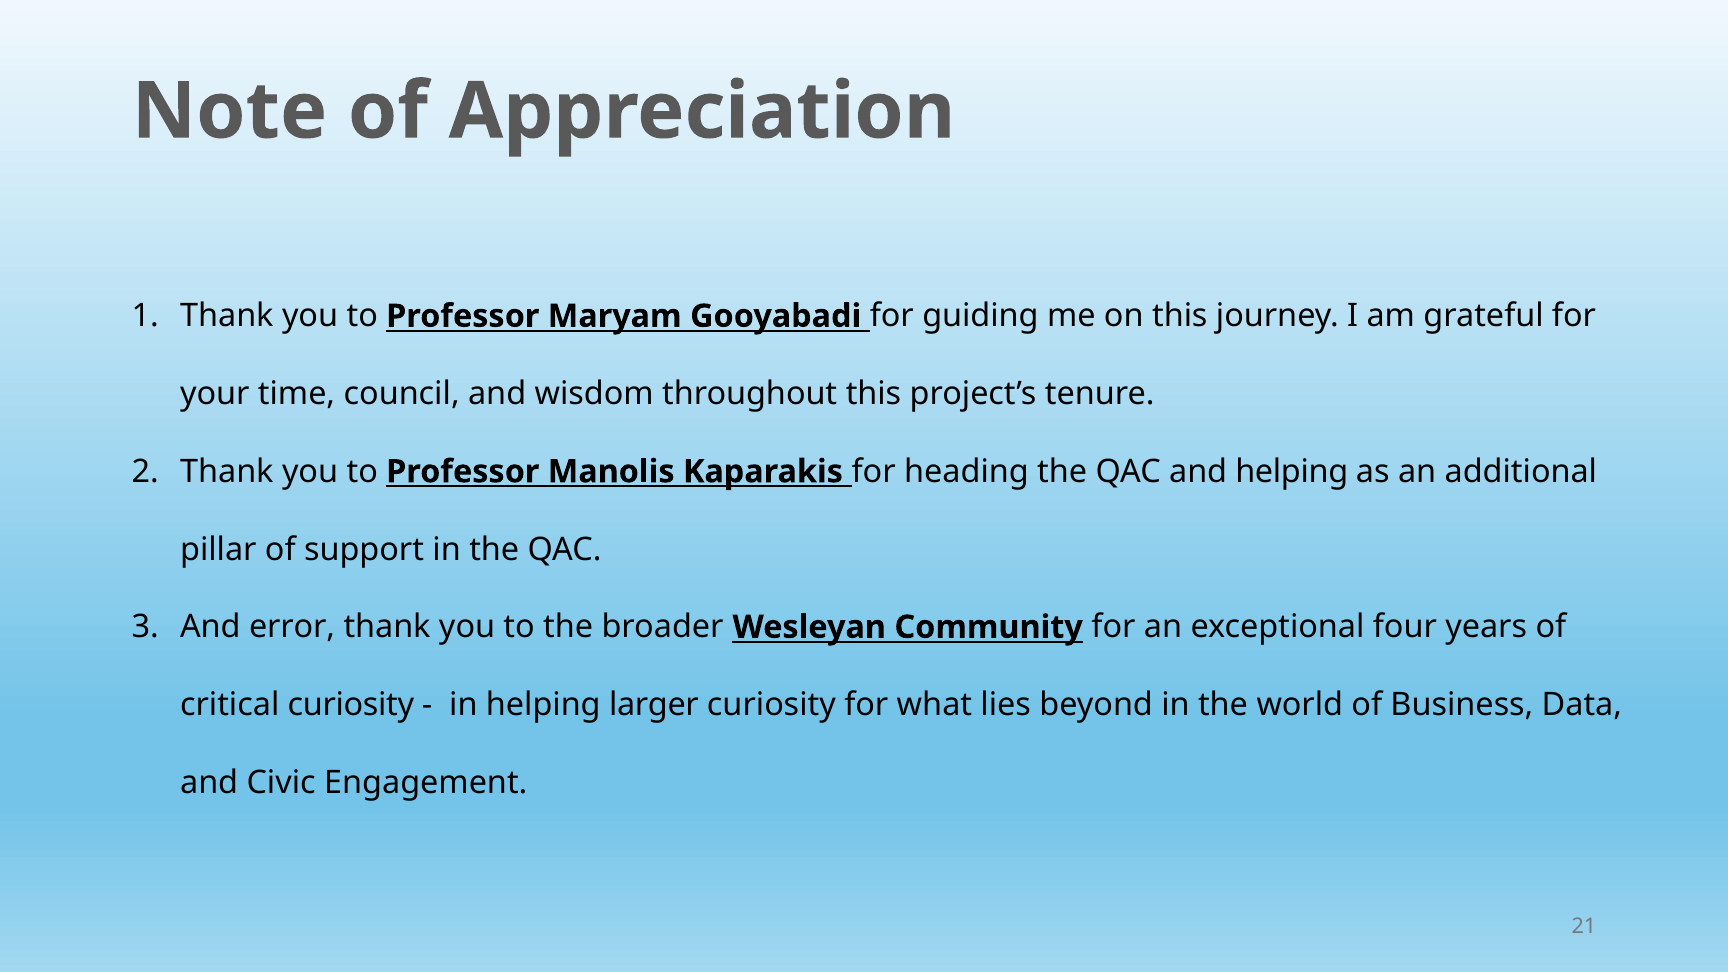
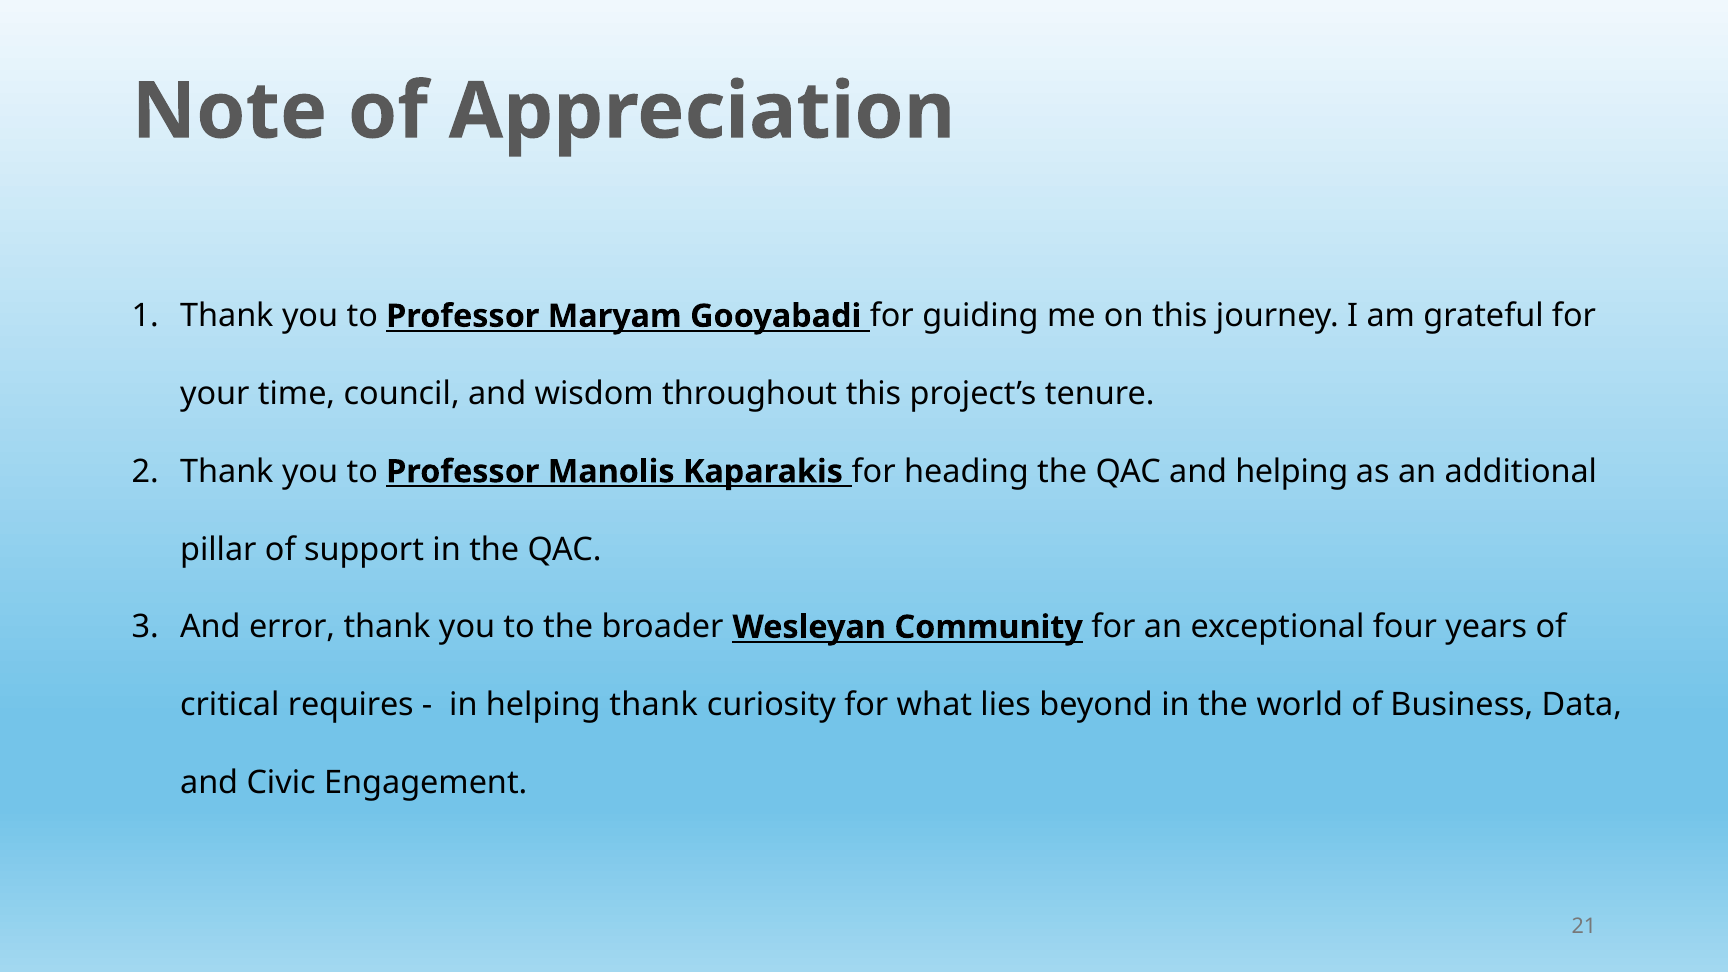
critical curiosity: curiosity -> requires (351, 705)
helping larger: larger -> thank (654, 705)
